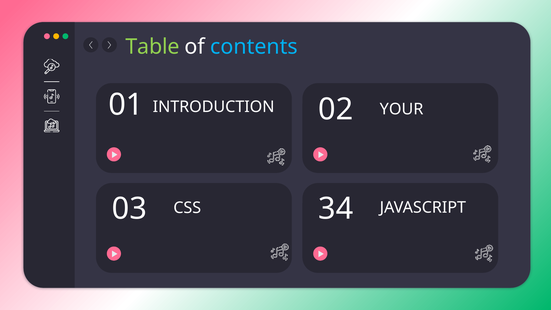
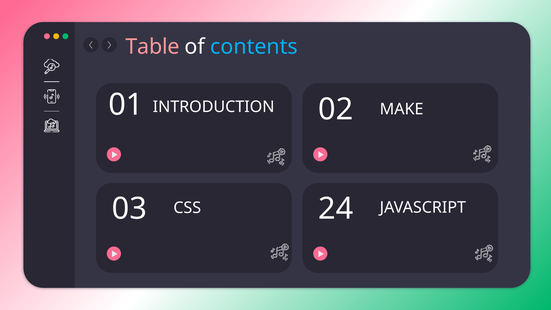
Table colour: light green -> pink (153, 47)
YOUR: YOUR -> MAKE (402, 109)
34: 34 -> 24 (336, 209)
